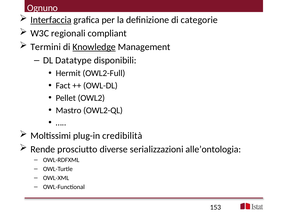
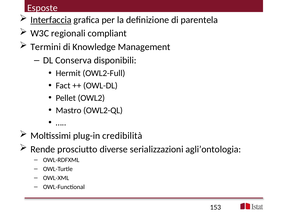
Ognuno: Ognuno -> Esposte (42, 8)
categorie: categorie -> parentela (199, 20)
Knowledge underline: present -> none (94, 47)
Datatype: Datatype -> Conserva (73, 60)
alle’ontologia: alle’ontologia -> agli’ontologia (213, 149)
